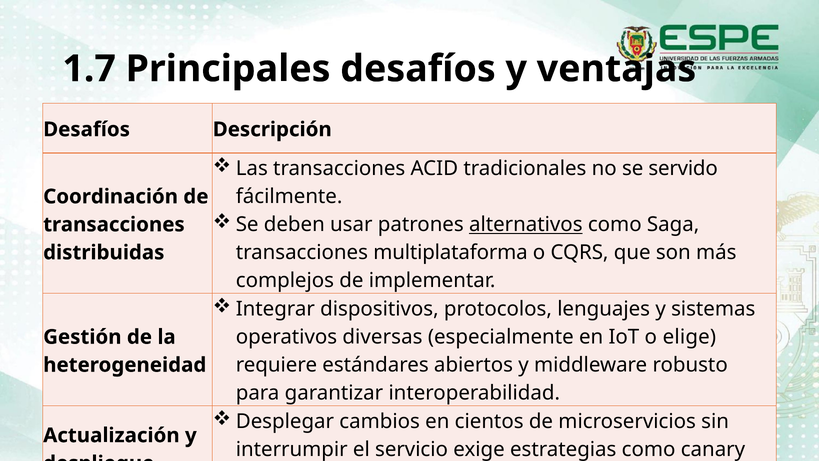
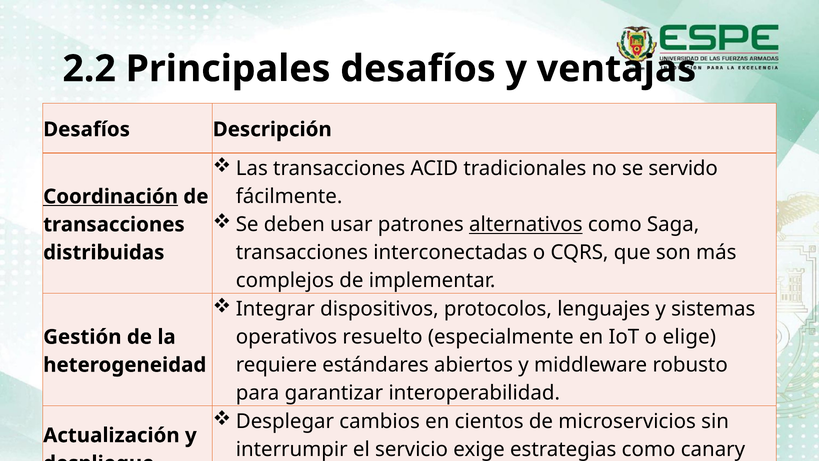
1.7: 1.7 -> 2.2 (89, 69)
Coordinación underline: none -> present (111, 196)
multiplataforma: multiplataforma -> interconectadas (450, 252)
diversas: diversas -> resuelto (382, 337)
